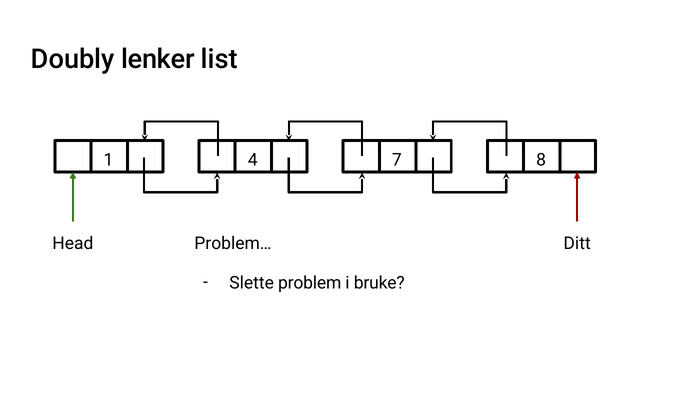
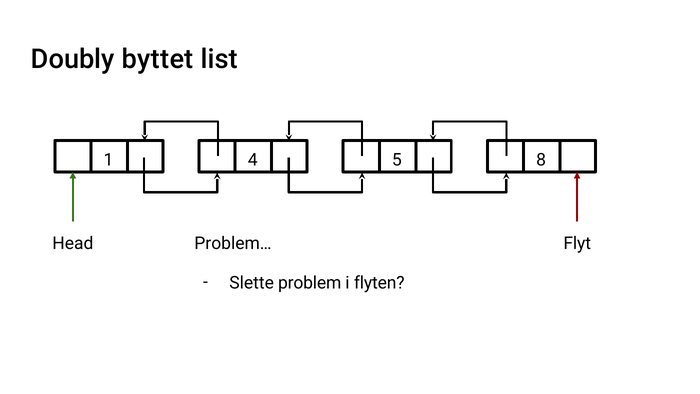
lenker: lenker -> byttet (158, 59)
7: 7 -> 5 (397, 160)
Ditt: Ditt -> Flyt (577, 243)
bruke: bruke -> flyten (379, 283)
